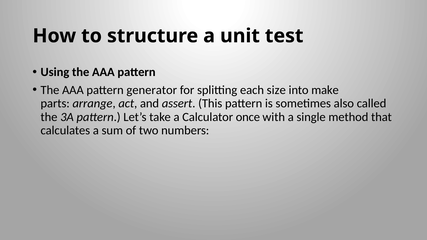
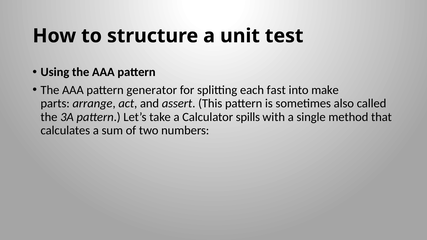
size: size -> fast (276, 90)
once: once -> spills (248, 117)
